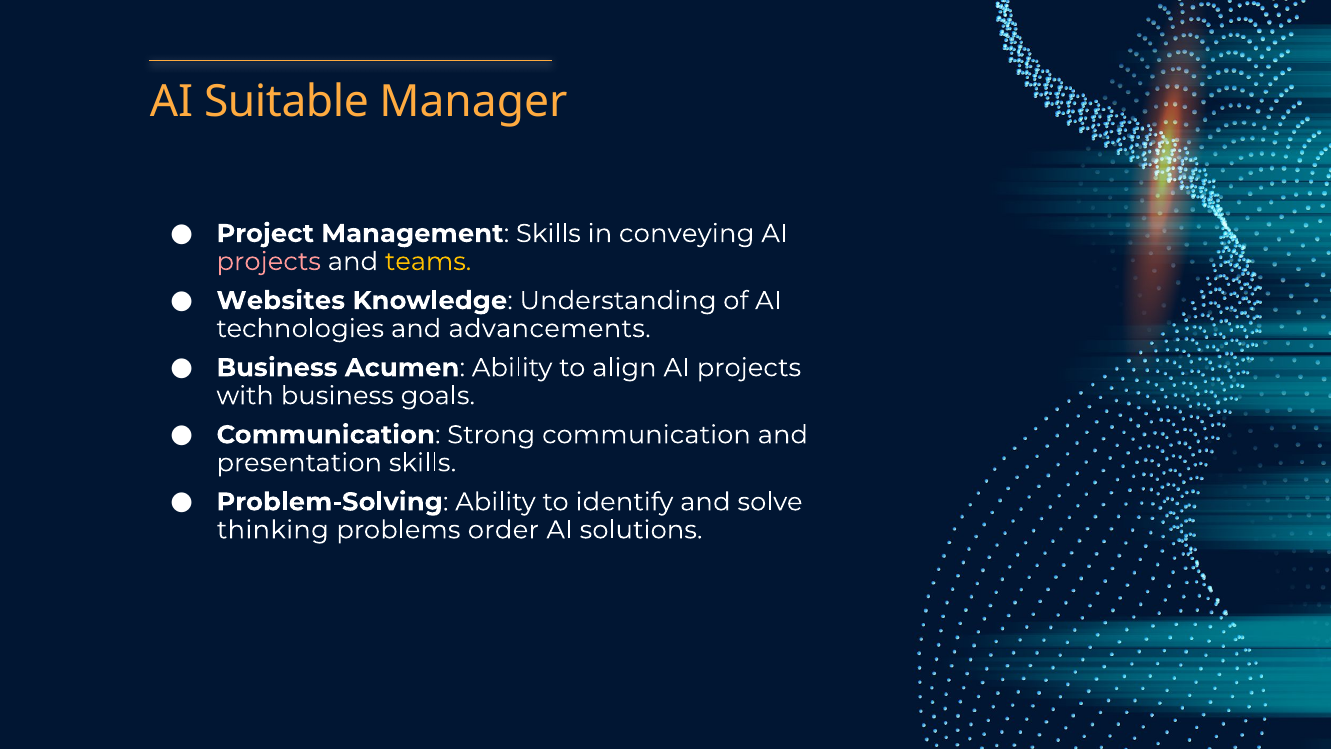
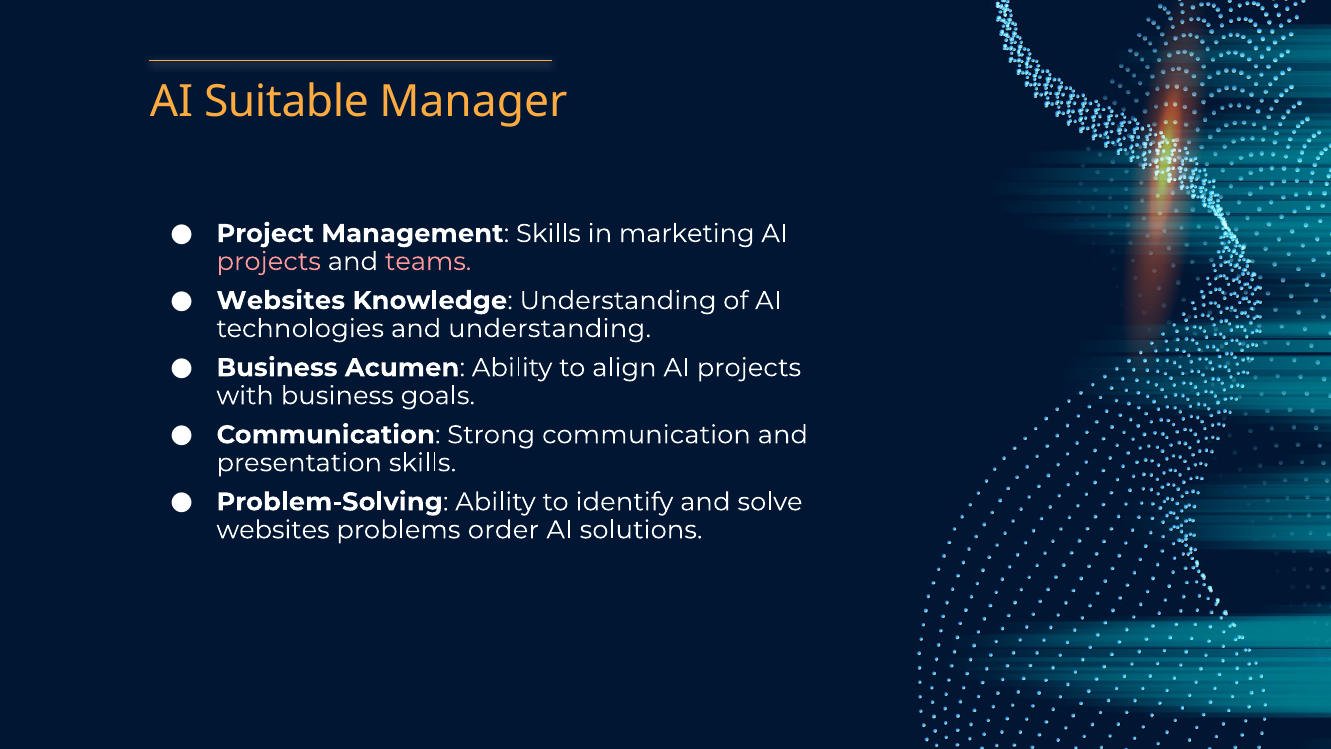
conveying: conveying -> marketing (687, 233)
teams colour: yellow -> pink (428, 261)
and advancements: advancements -> understanding (550, 329)
thinking: thinking -> websites (273, 530)
